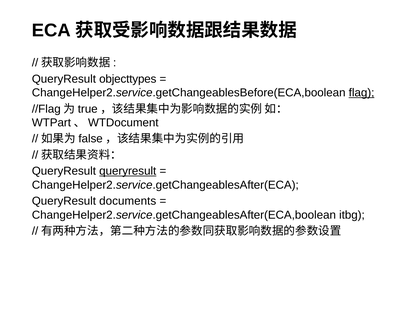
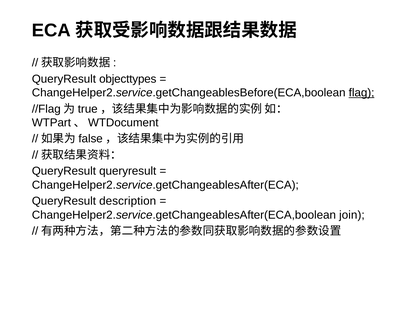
queryresult underline: present -> none (128, 171)
documents: documents -> description (128, 201)
itbg: itbg -> join (352, 215)
